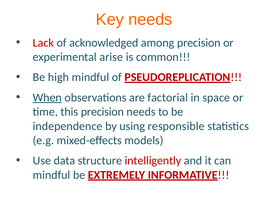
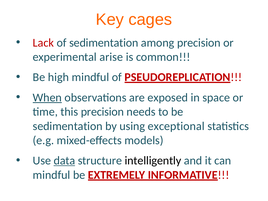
Key needs: needs -> cages (150, 19)
of acknowledged: acknowledged -> sedimentation (104, 43)
factorial: factorial -> exposed (168, 97)
independence: independence -> sedimentation (68, 126)
responsible: responsible -> exceptional (176, 126)
data underline: none -> present (64, 161)
intelligently colour: red -> black (153, 161)
